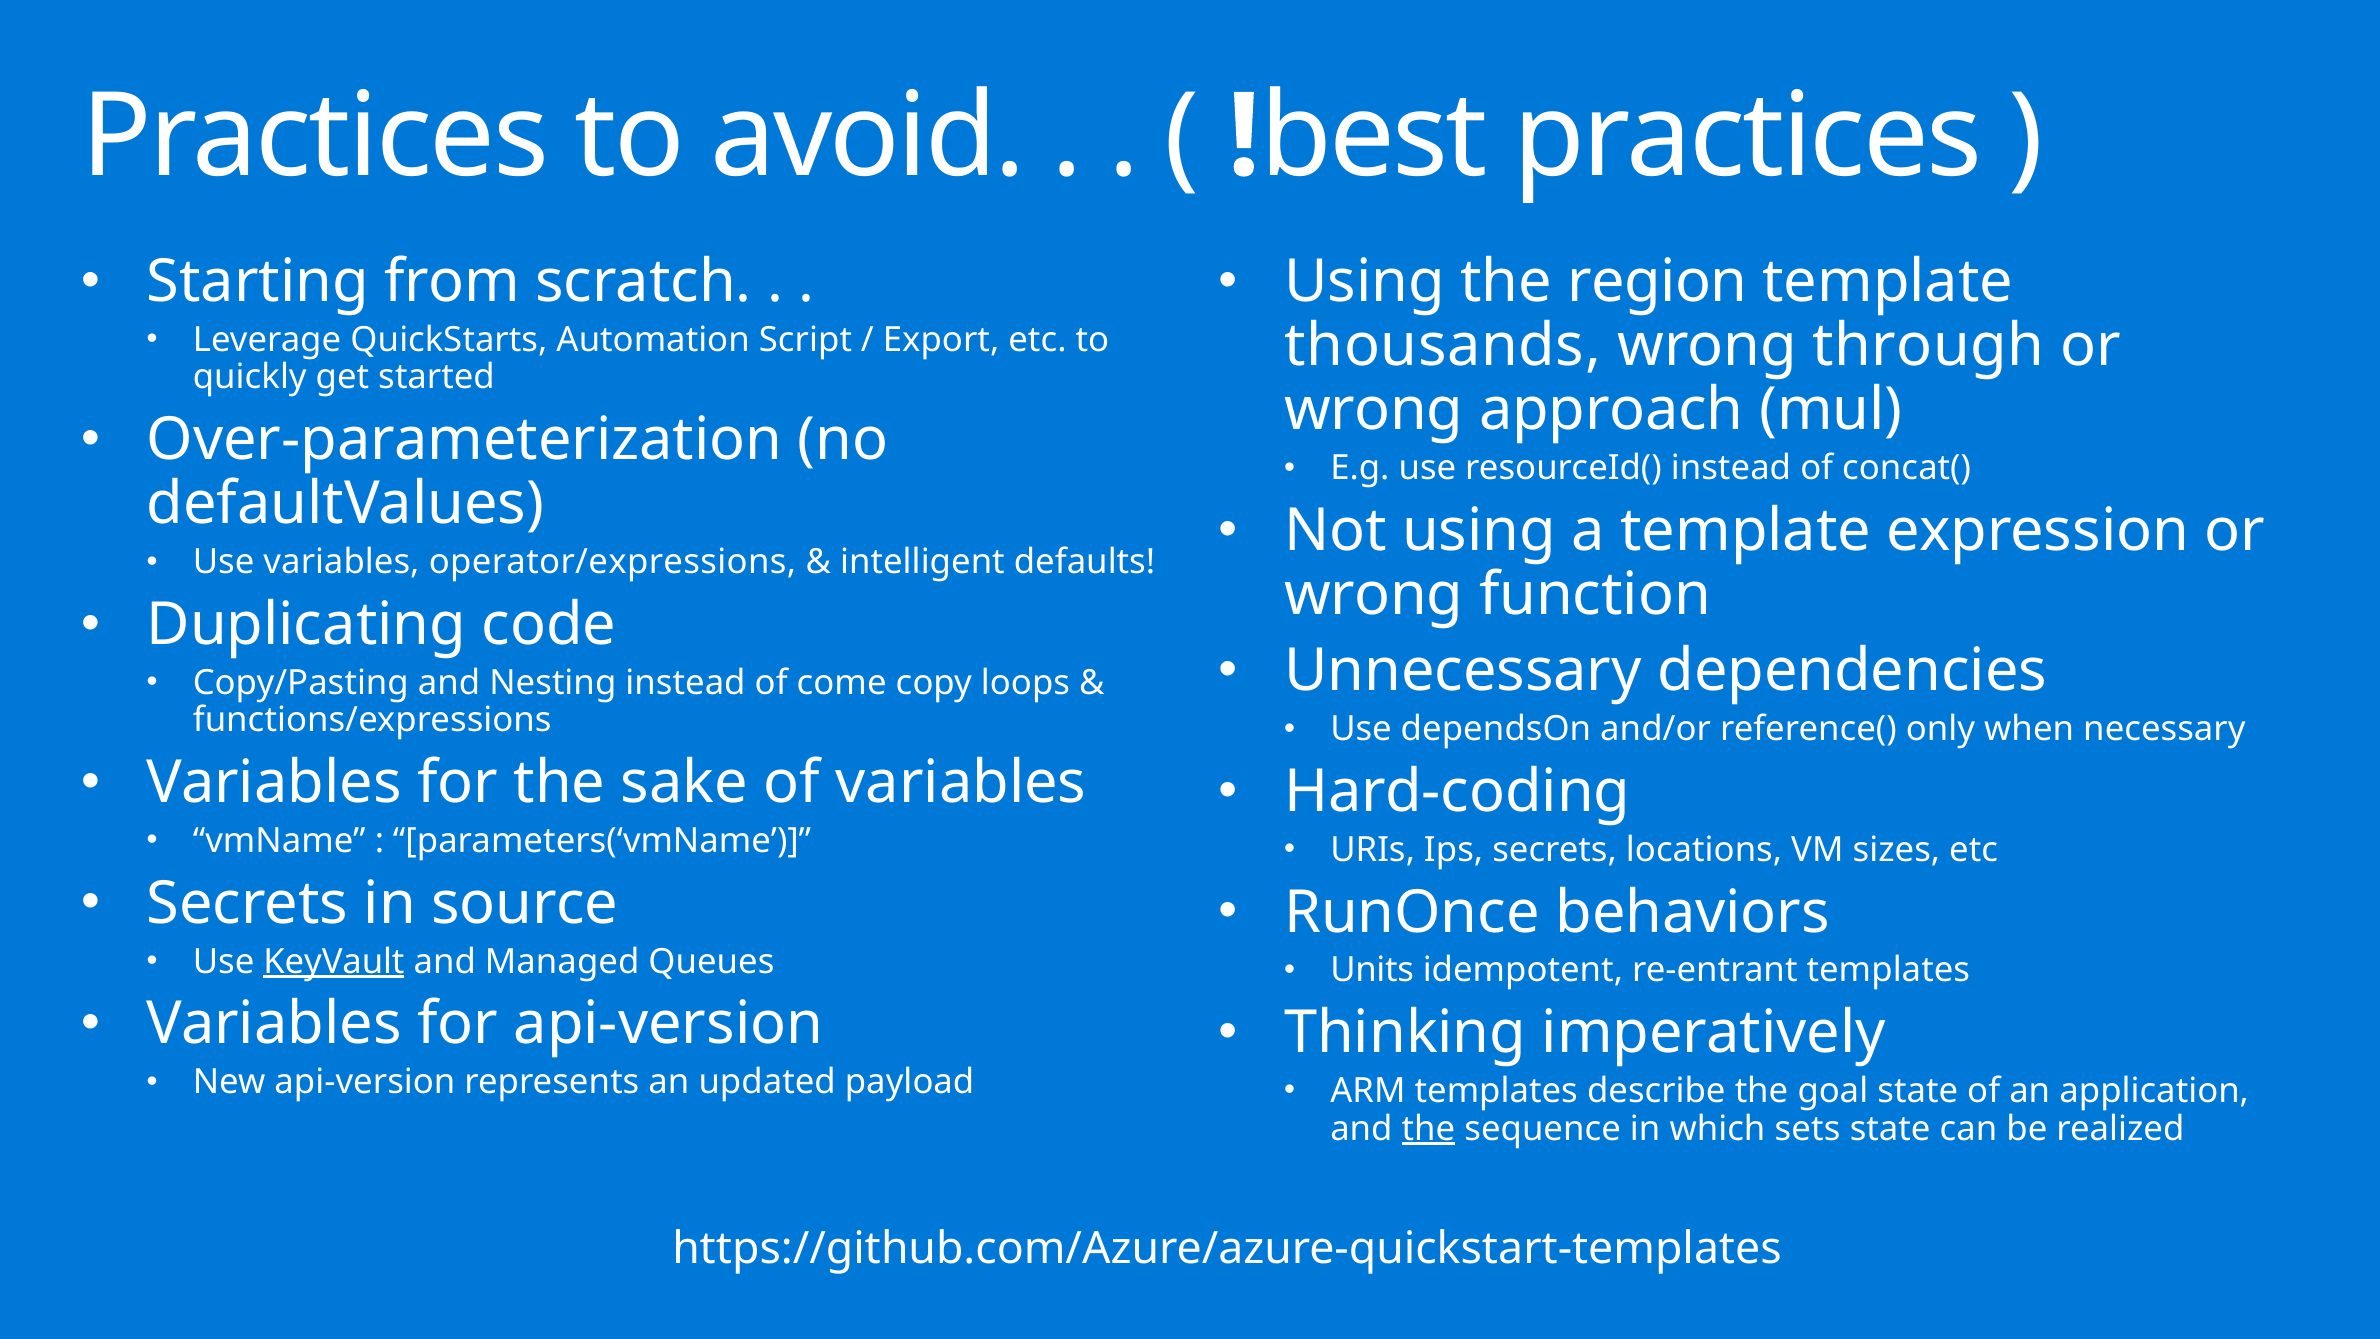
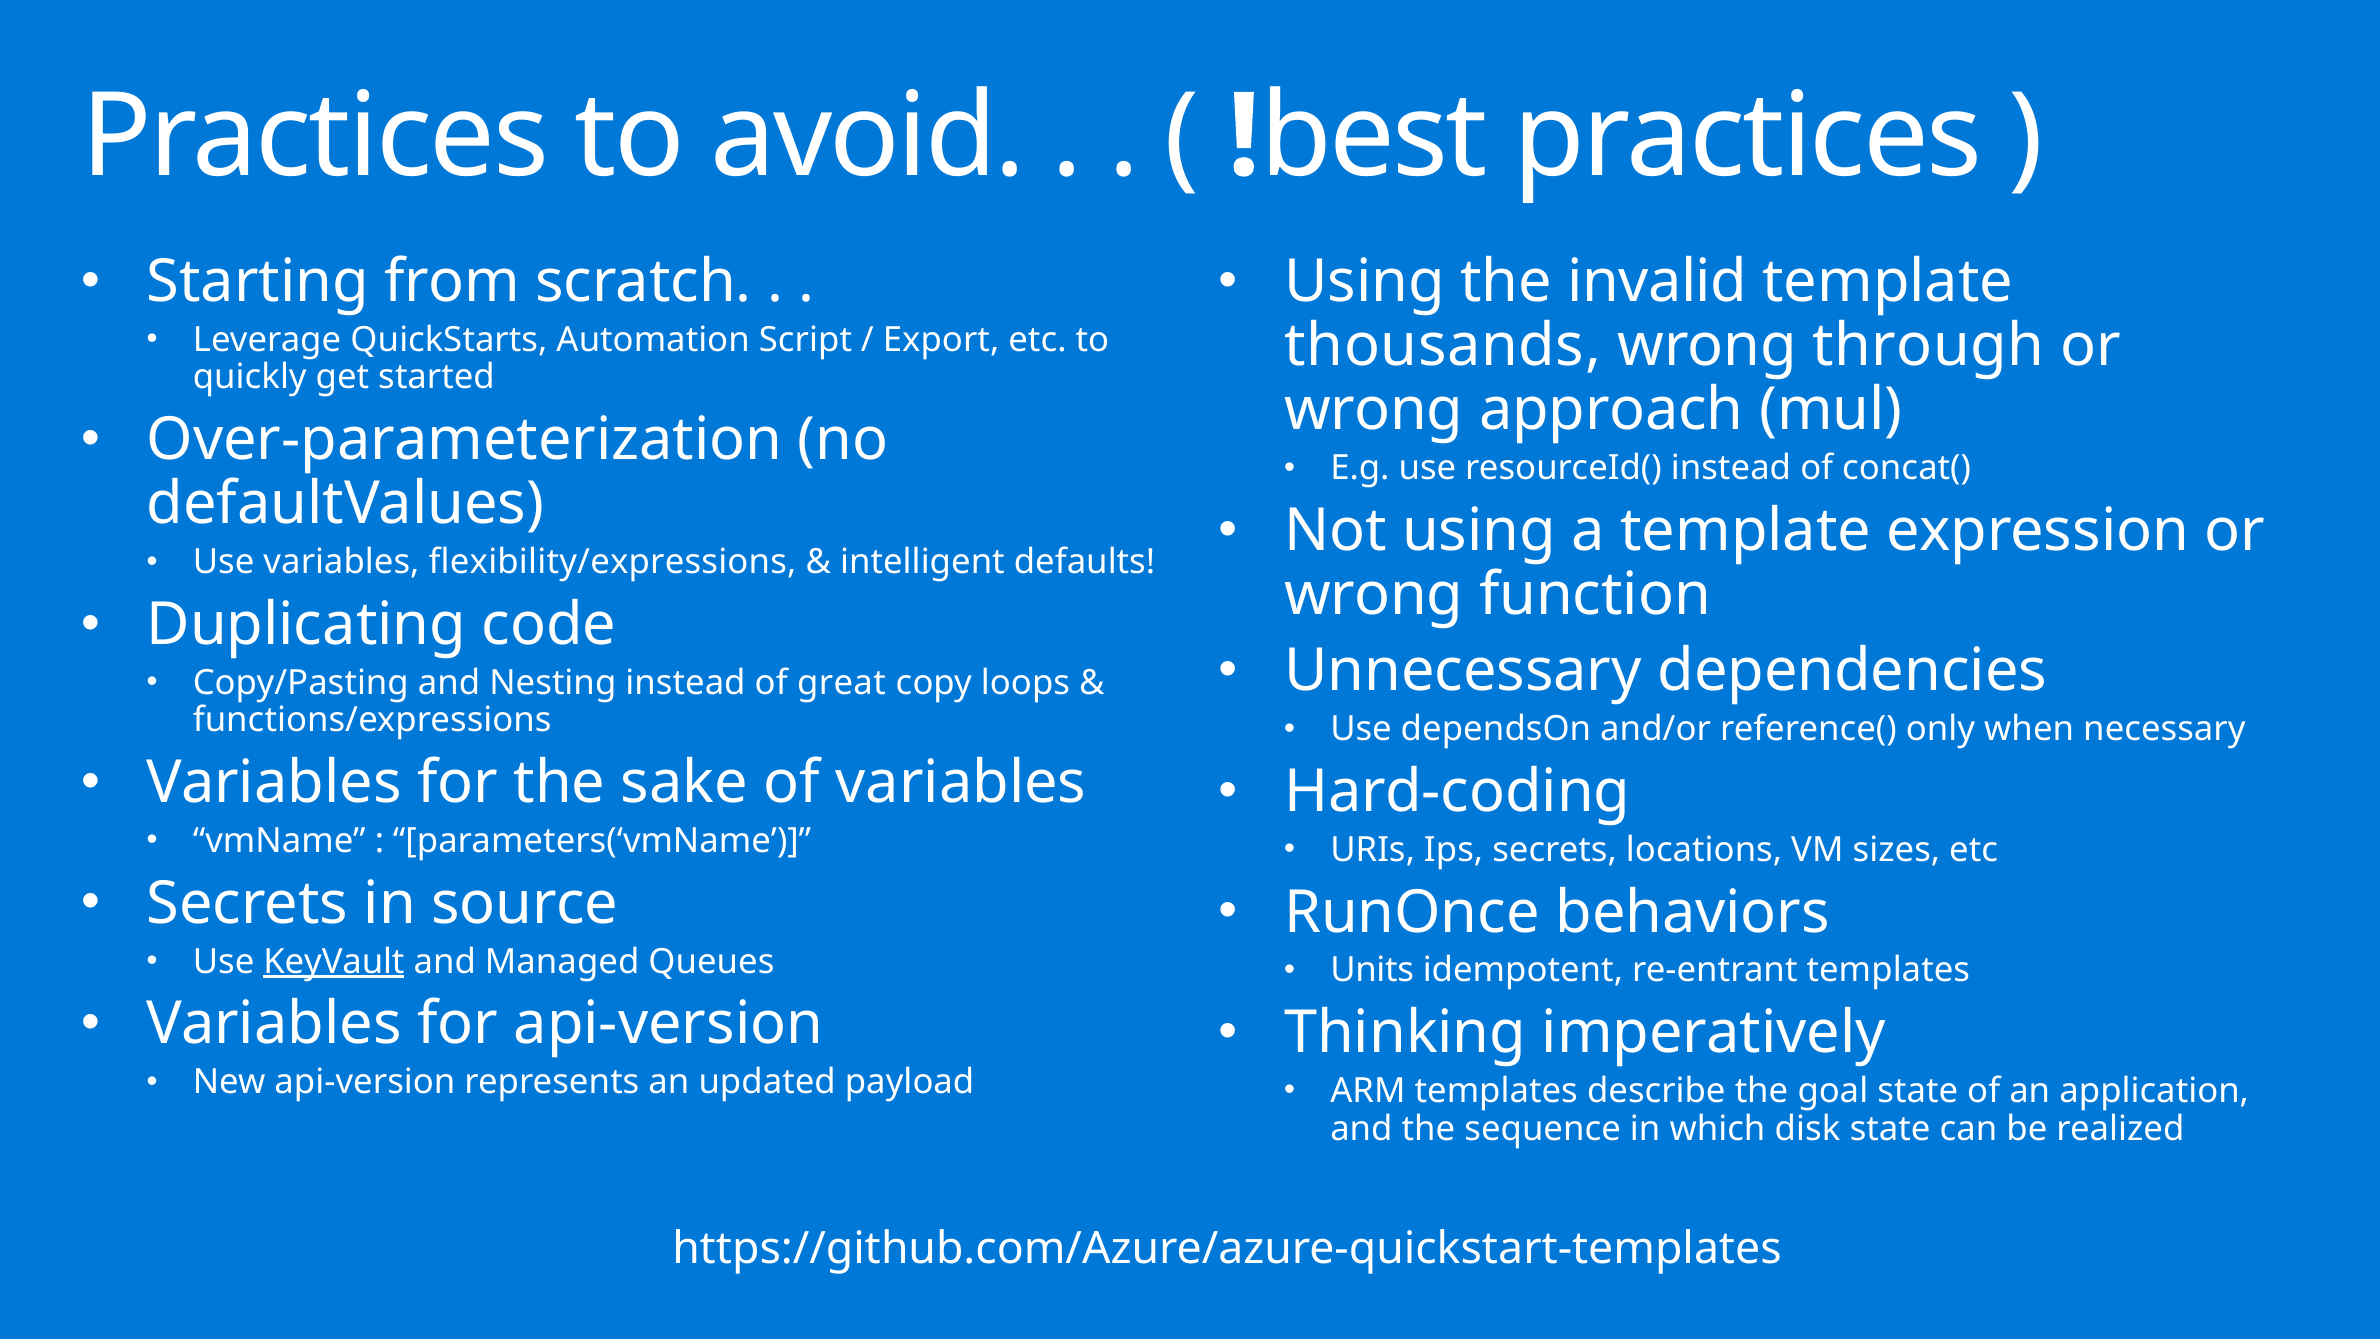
region: region -> invalid (1657, 282)
operator/expressions: operator/expressions -> flexibility/expressions (613, 562)
come: come -> great (841, 683)
the underline: present -> none (1428, 1128)
sets: sets -> disk (1808, 1128)
